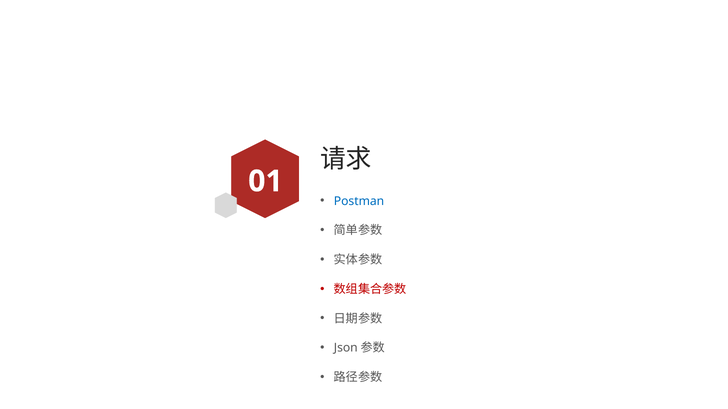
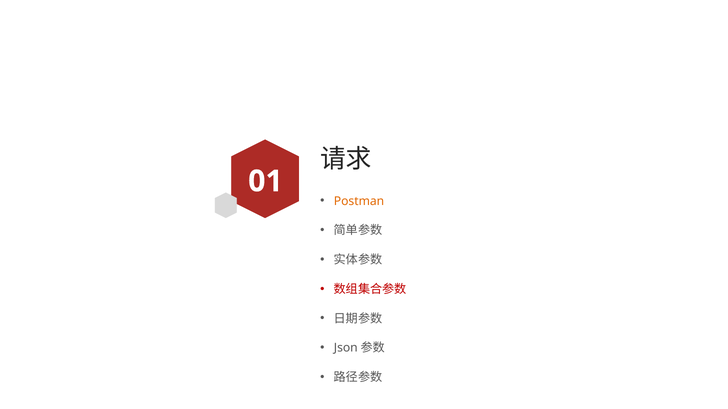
Postman colour: blue -> orange (359, 201)
